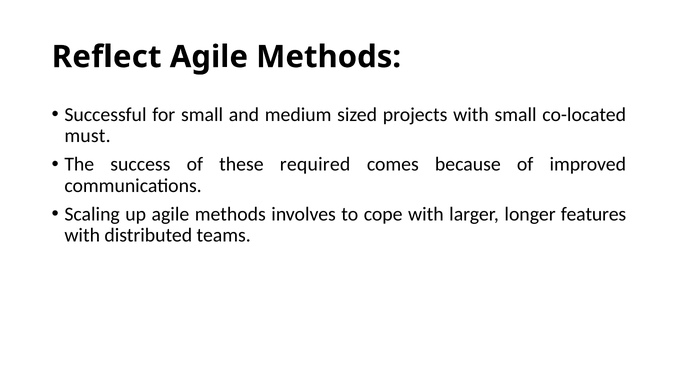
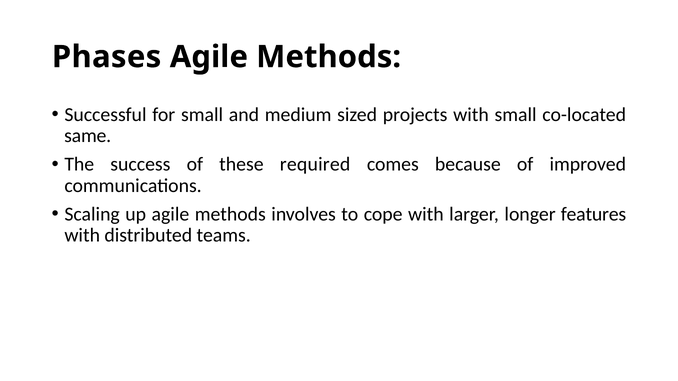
Reflect: Reflect -> Phases (107, 57)
must: must -> same (88, 136)
